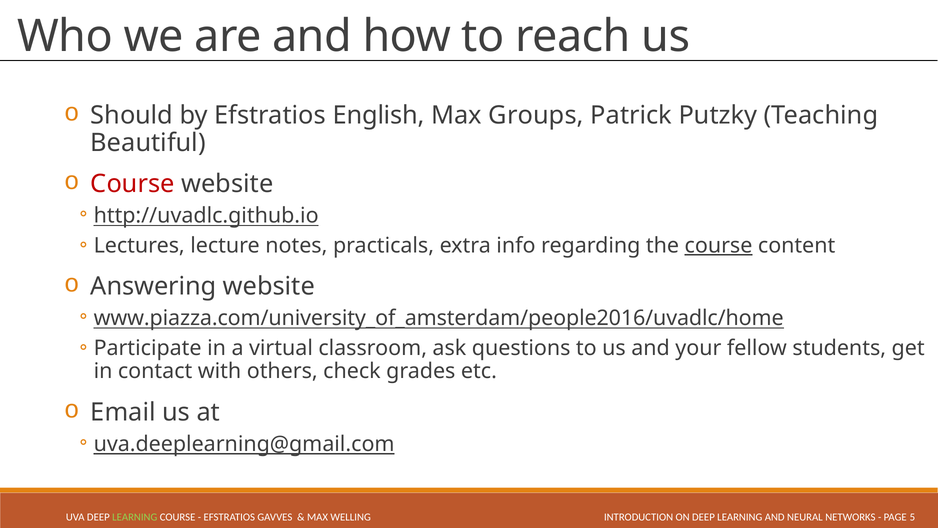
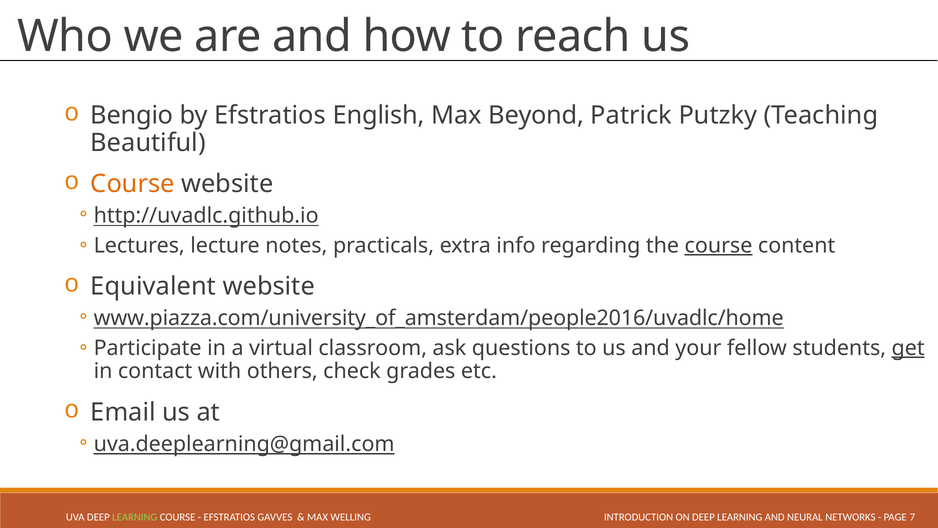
Should: Should -> Bengio (132, 115)
Groups: Groups -> Beyond (536, 115)
Course colour: red -> orange (133, 184)
Answering: Answering -> Equivalent (153, 286)
get underline: none -> present (908, 348)
5: 5 -> 7 (912, 517)
